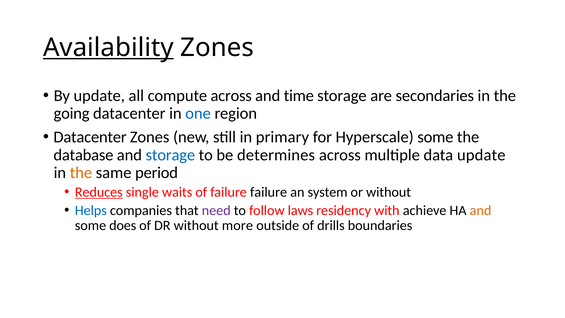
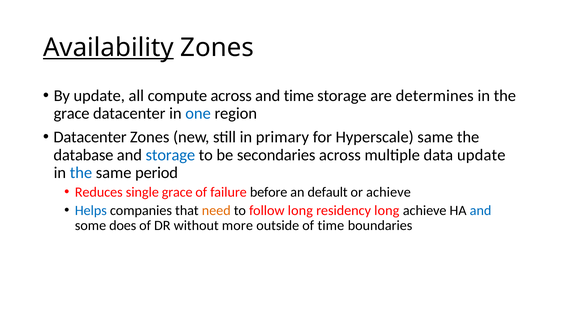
secondaries: secondaries -> determines (435, 96)
going: going -> grace (72, 113)
Hyperscale some: some -> same (435, 137)
determines: determines -> secondaries (276, 155)
the colour: orange -> blue (81, 173)
Reduces underline: present -> none (99, 192)
single waits: waits -> grace (177, 192)
failure failure: failure -> before (269, 192)
system: system -> default (328, 192)
or without: without -> achieve (388, 192)
need colour: purple -> orange (216, 210)
follow laws: laws -> long (300, 210)
residency with: with -> long (387, 210)
and colour: orange -> blue (481, 210)
of drills: drills -> time (331, 226)
